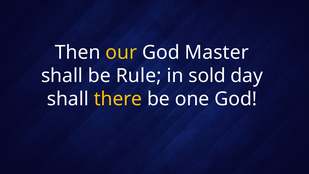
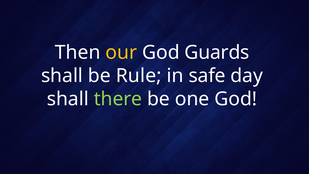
Master: Master -> Guards (217, 52)
sold: sold -> safe (207, 76)
there colour: yellow -> light green (118, 99)
